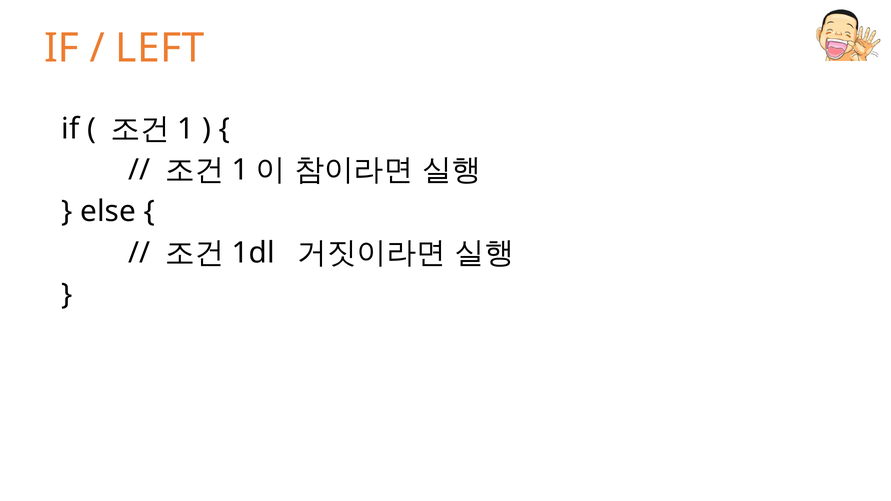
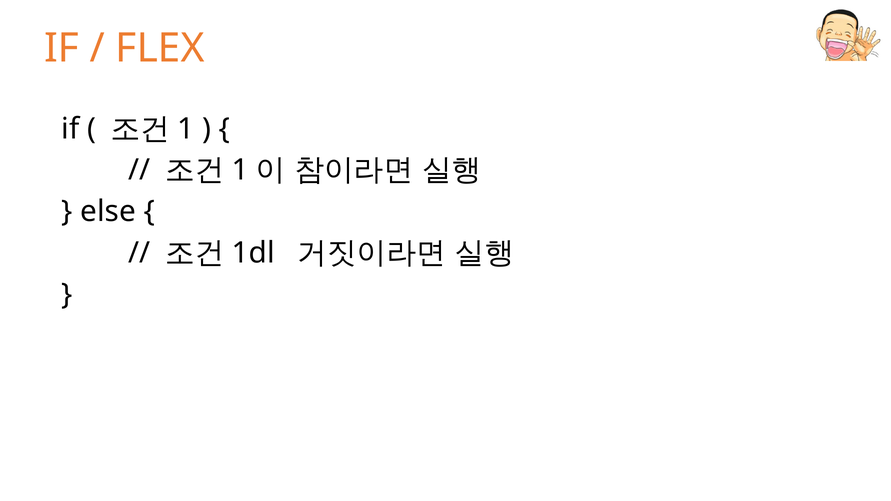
LEFT: LEFT -> FLEX (160, 48)
